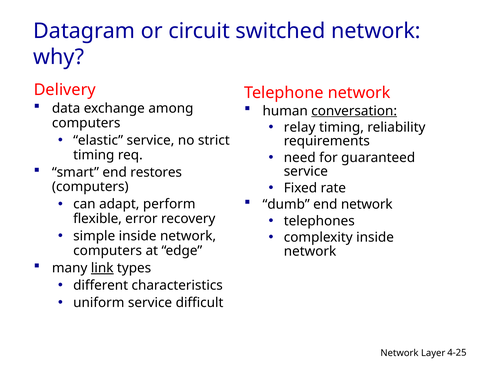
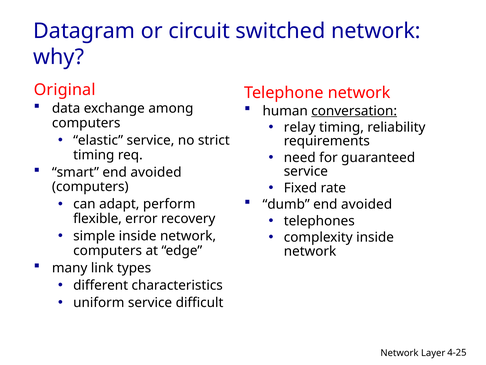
Delivery: Delivery -> Original (65, 90)
smart end restores: restores -> avoided (156, 172)
dumb end network: network -> avoided (367, 204)
link underline: present -> none (102, 268)
